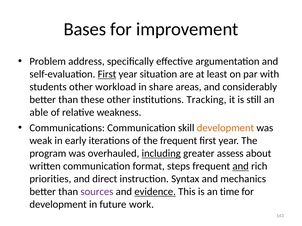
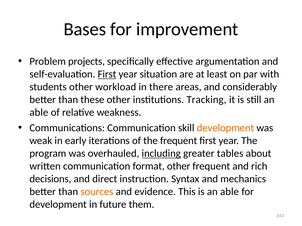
address: address -> projects (86, 61)
share: share -> there (161, 87)
assess: assess -> tables (230, 154)
format steps: steps -> other (179, 166)
and underline: present -> none (241, 166)
priorities: priorities -> decisions (50, 179)
sources colour: purple -> orange (97, 192)
evidence underline: present -> none (155, 192)
is an time: time -> able (230, 192)
work: work -> them (142, 205)
